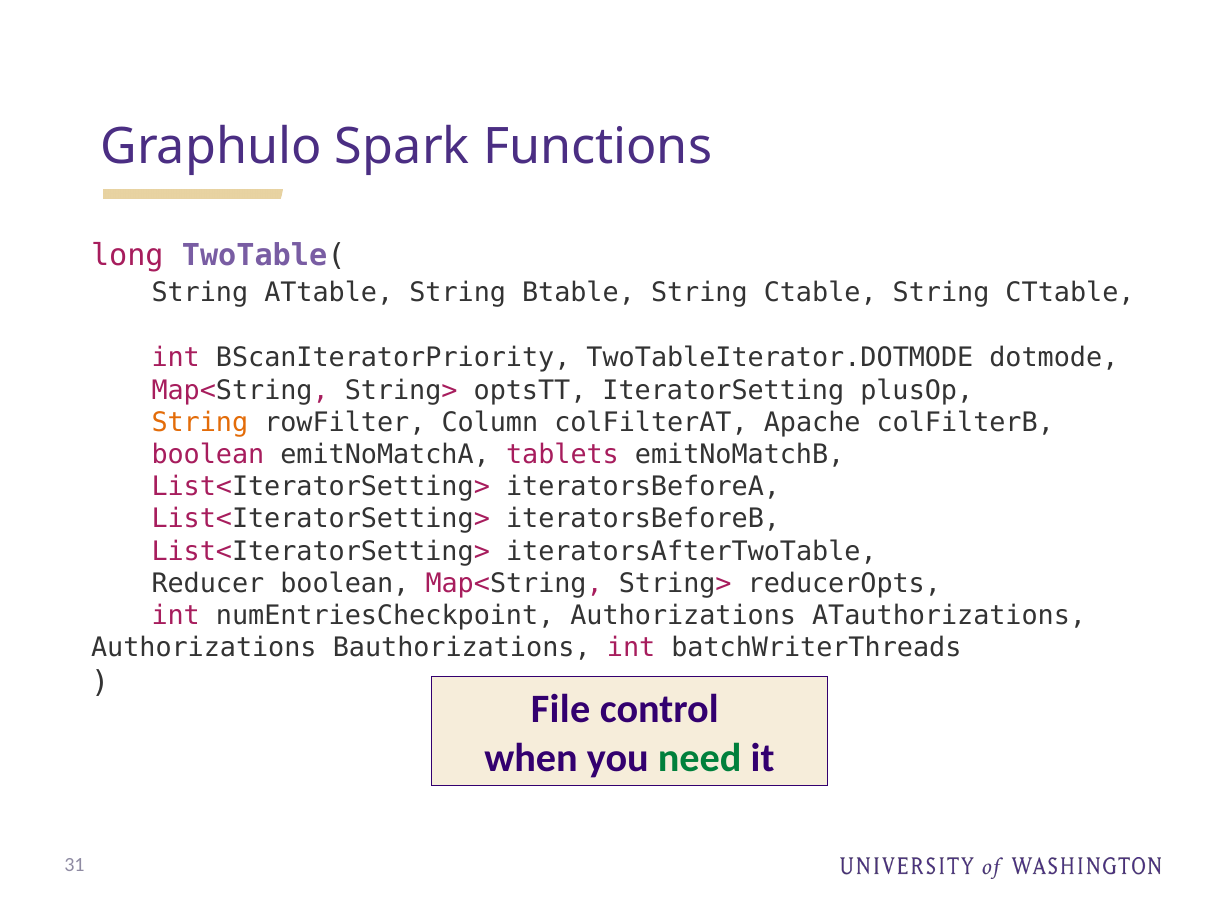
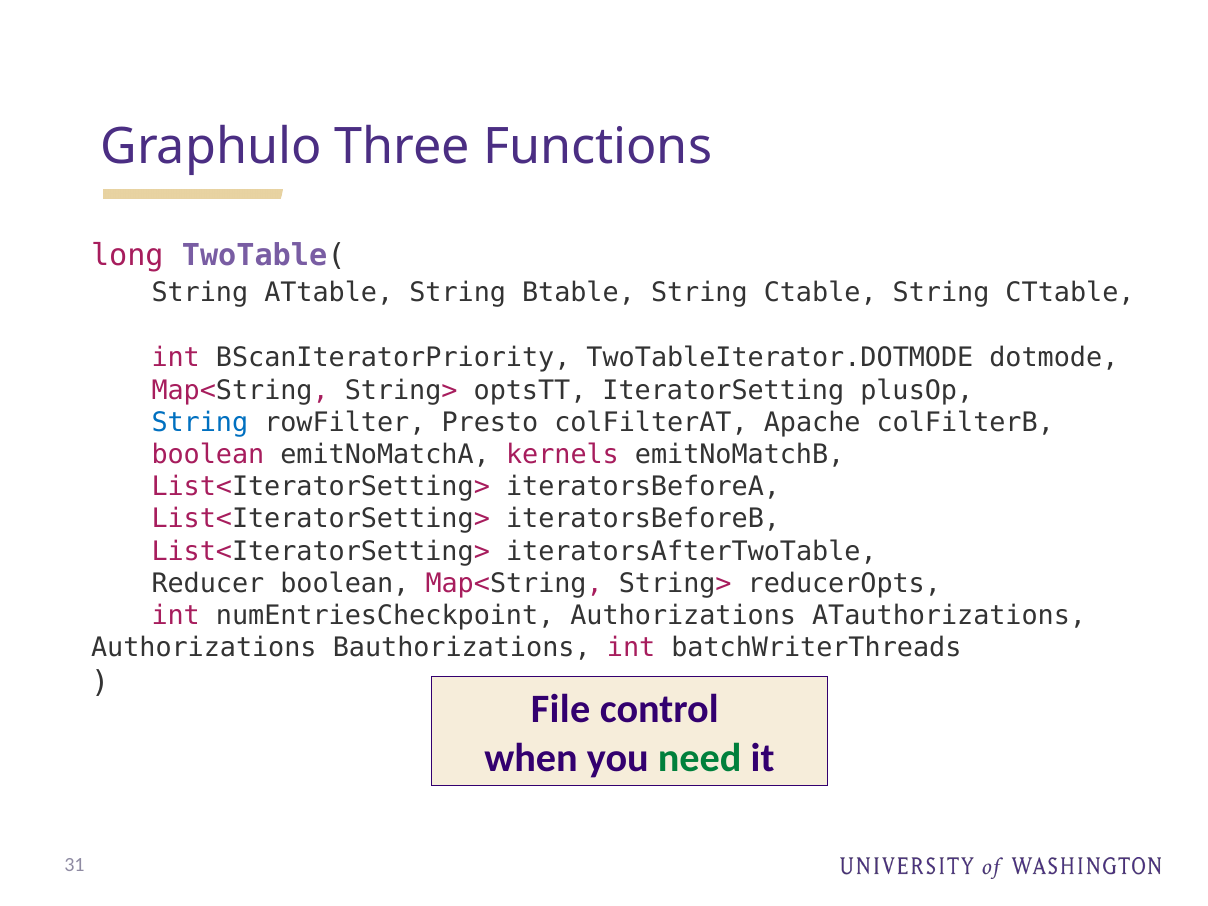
Spark: Spark -> Three (403, 147)
String colour: orange -> blue (200, 422)
Column: Column -> Presto (490, 422)
tablets: tablets -> kernels (562, 455)
